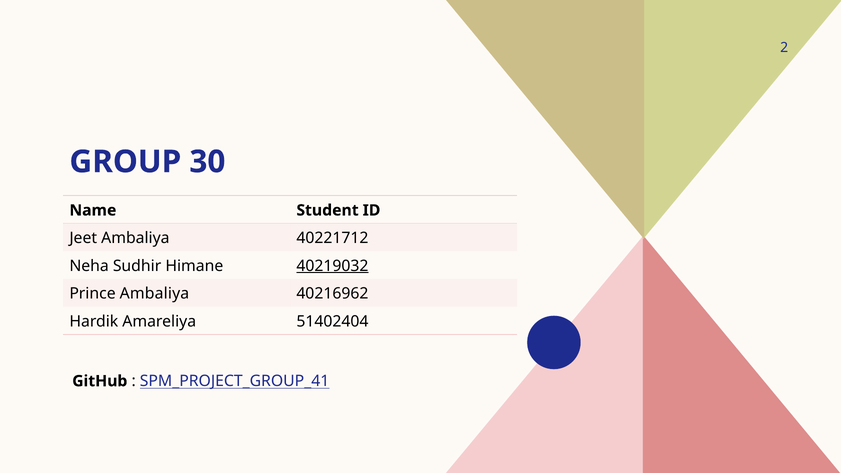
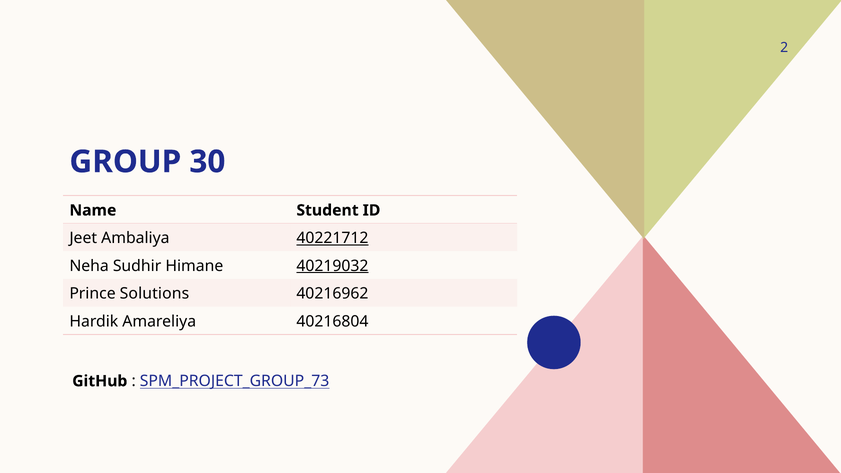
40221712 underline: none -> present (332, 238)
Prince Ambaliya: Ambaliya -> Solutions (154, 294)
51402404: 51402404 -> 40216804 (332, 321)
SPM_PROJECT_GROUP_41: SPM_PROJECT_GROUP_41 -> SPM_PROJECT_GROUP_73 (235, 381)
